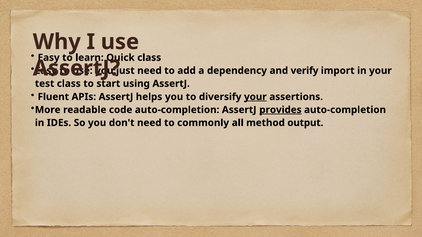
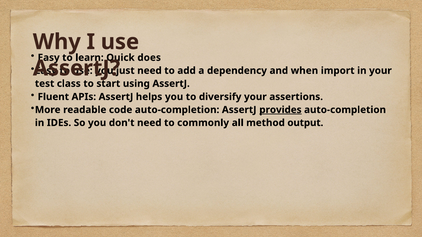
class: class -> does (149, 58)
verify: verify -> when (304, 71)
your underline: present -> none (255, 97)
